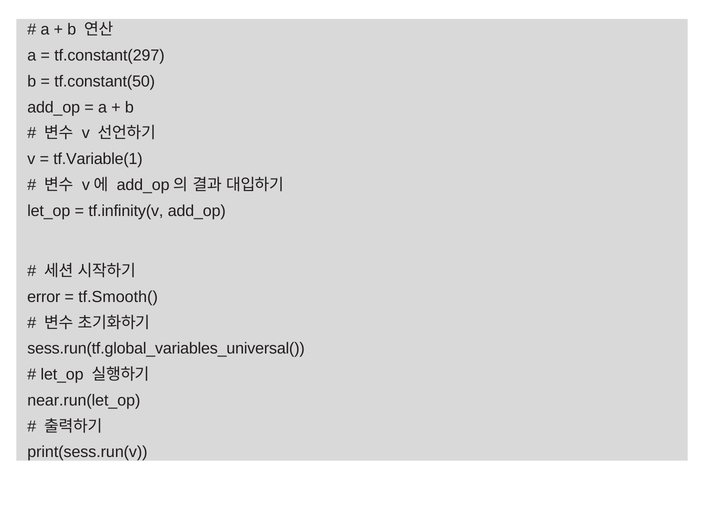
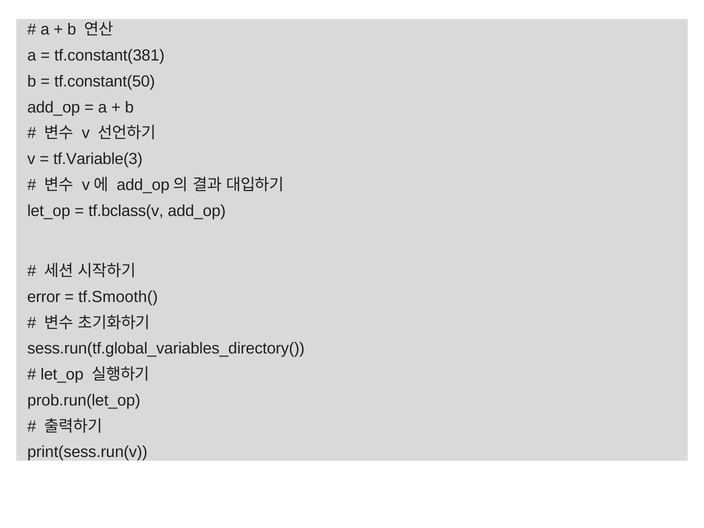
tf.constant(297: tf.constant(297 -> tf.constant(381 (109, 55)
tf.Variable(1: tf.Variable(1 -> tf.Variable(3 (98, 159)
tf.infinity(v: tf.infinity(v -> tf.bclass(v (126, 211)
sess.run(tf.global_variables_universal(: sess.run(tf.global_variables_universal( -> sess.run(tf.global_variables_directory( (166, 349)
near.run(let_op: near.run(let_op -> prob.run(let_op (84, 400)
